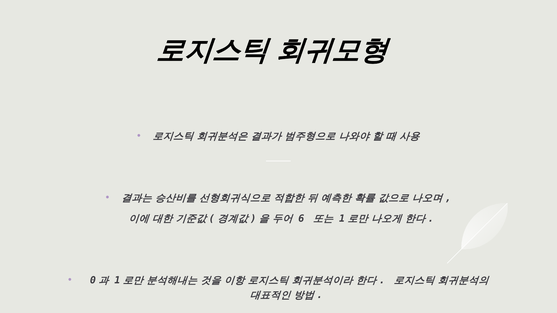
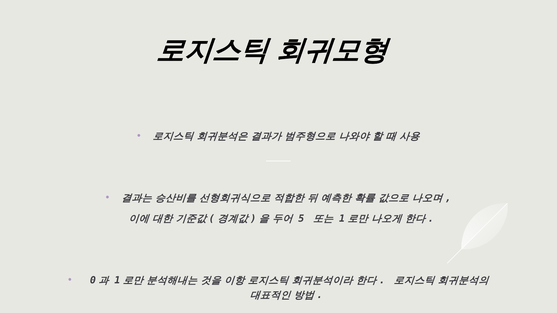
6: 6 -> 5 (301, 219)
